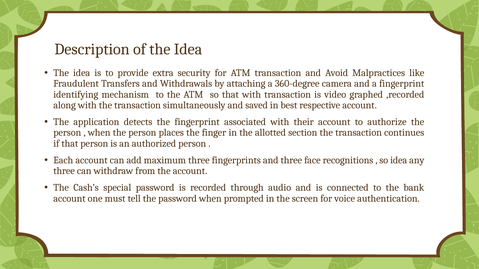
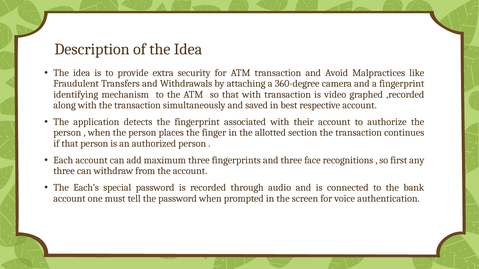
so idea: idea -> first (399, 160)
Cash’s: Cash’s -> Each’s (86, 188)
